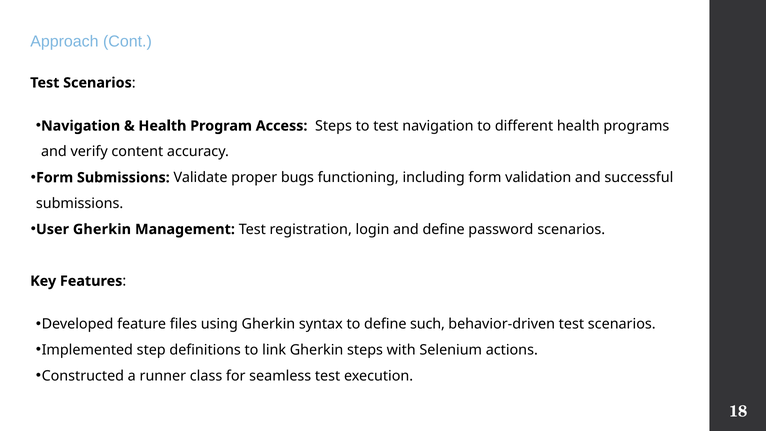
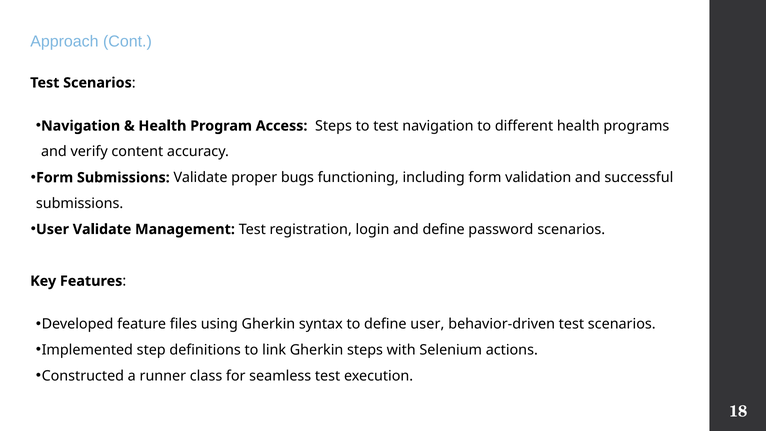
User Gherkin: Gherkin -> Validate (102, 229)
define such: such -> user (427, 324)
